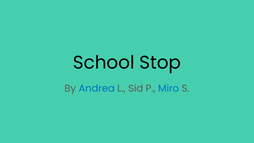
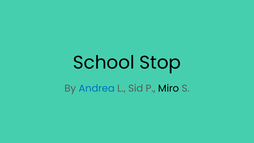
Miro colour: blue -> black (169, 88)
